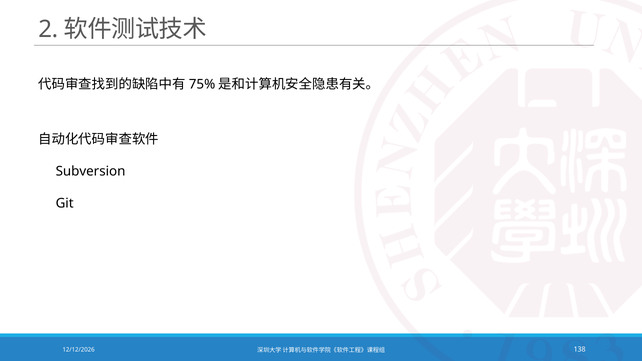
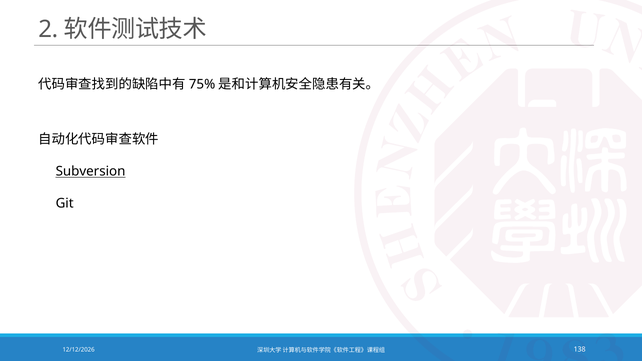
Subversion underline: none -> present (91, 172)
